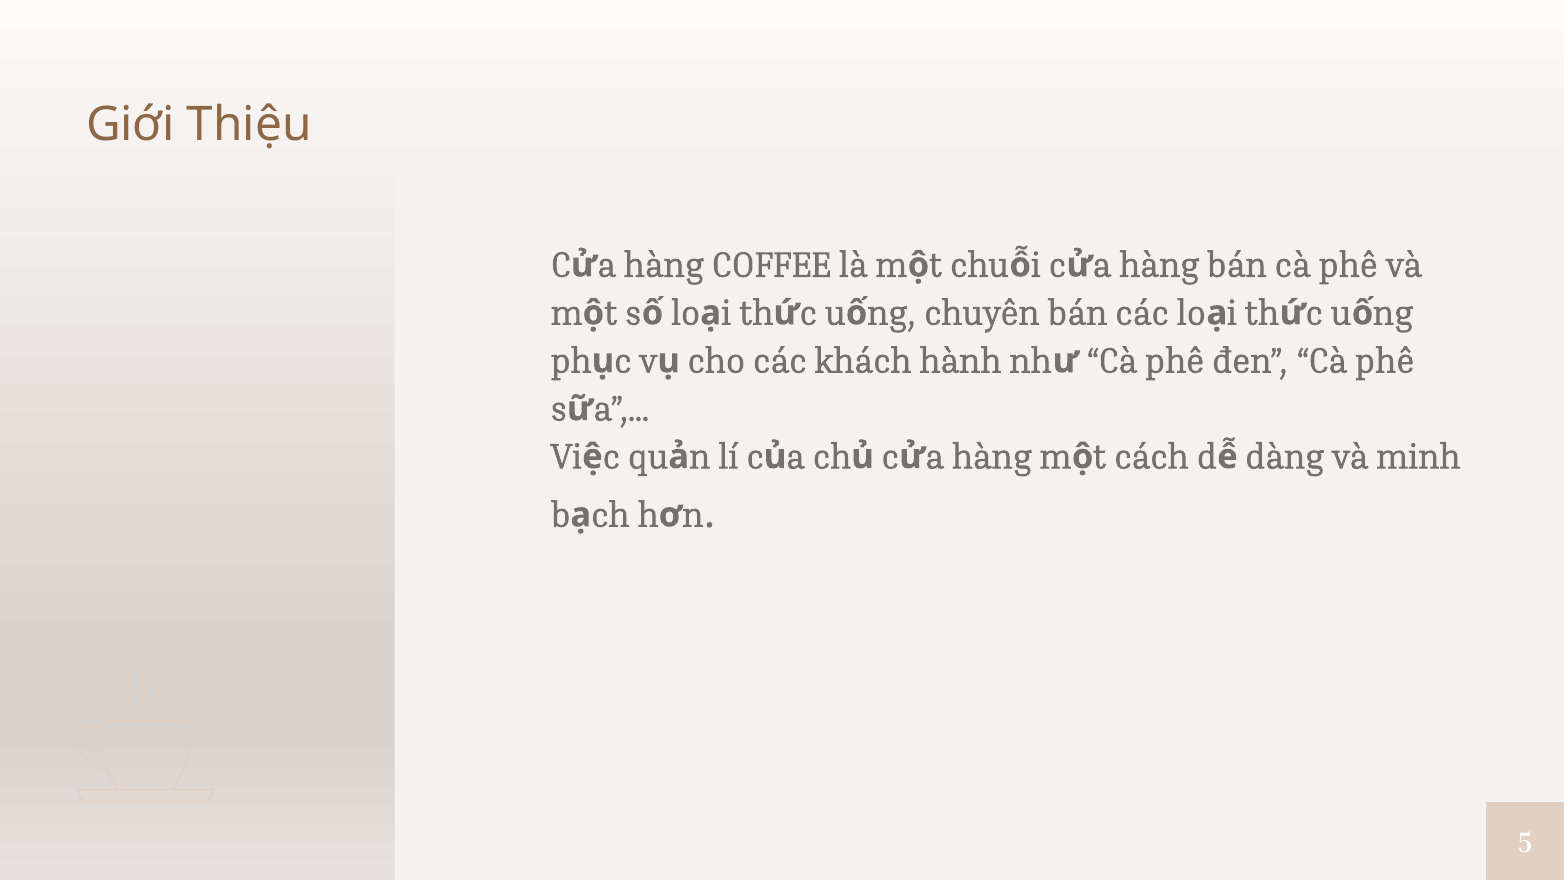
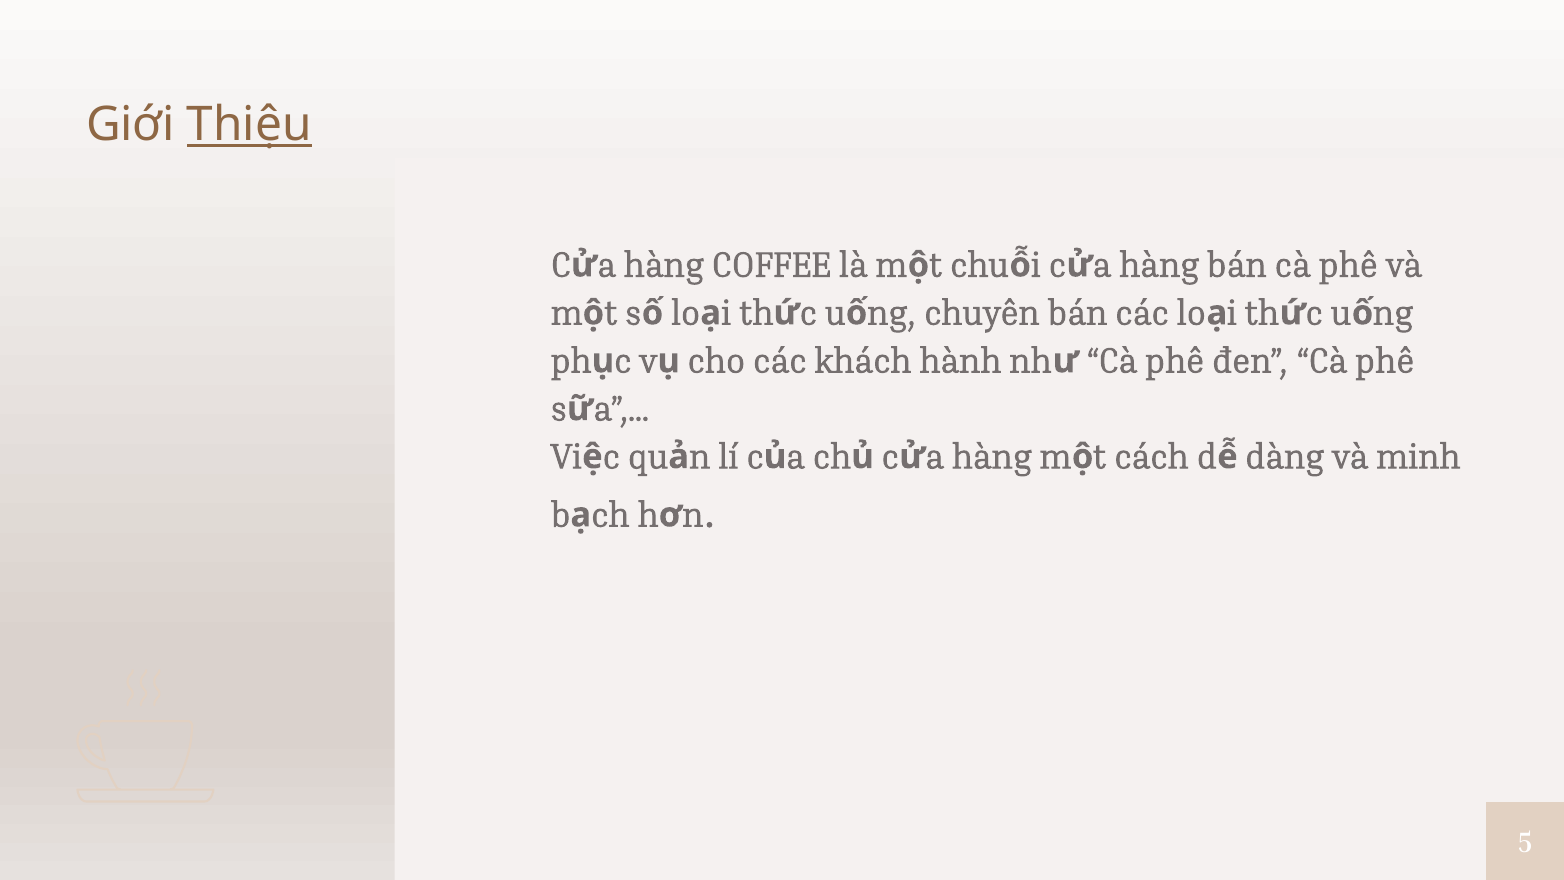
Thiệu underline: none -> present (249, 125)
